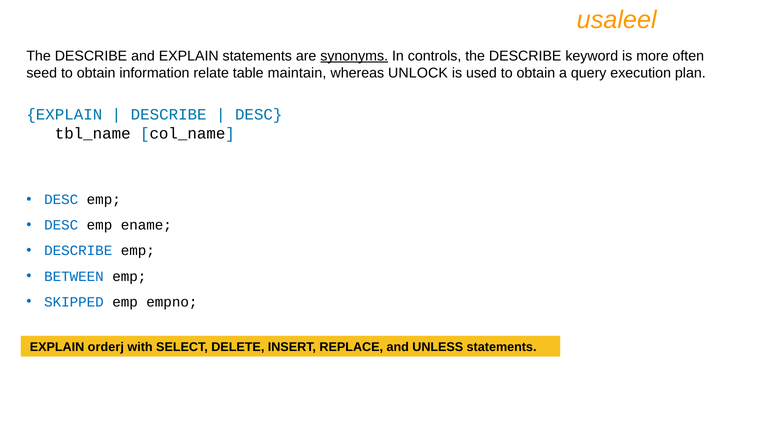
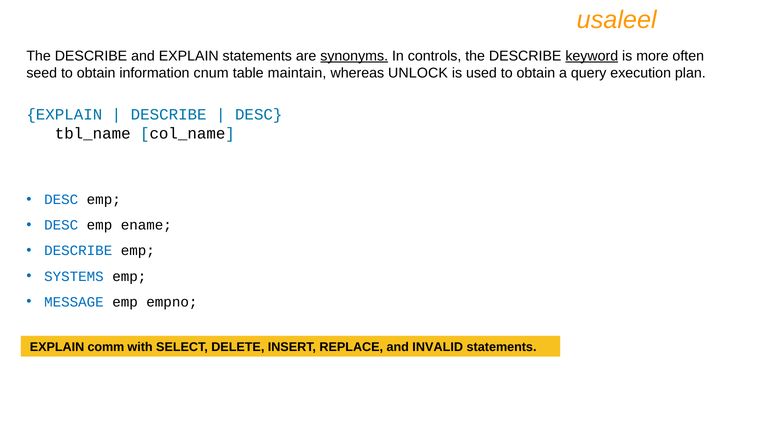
keyword underline: none -> present (592, 56)
relate: relate -> cnum (211, 73)
BETWEEN: BETWEEN -> SYSTEMS (74, 276)
SKIPPED: SKIPPED -> MESSAGE (74, 302)
orderj: orderj -> comm (106, 347)
UNLESS: UNLESS -> INVALID (438, 347)
